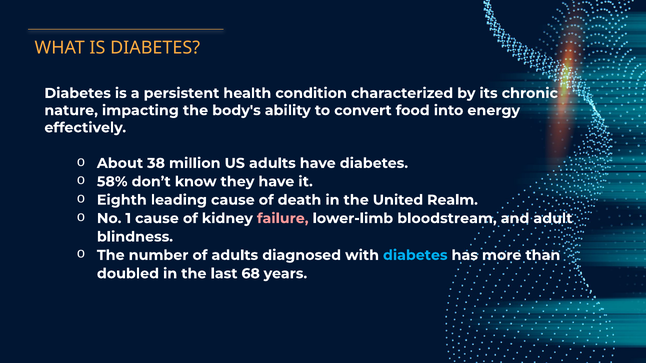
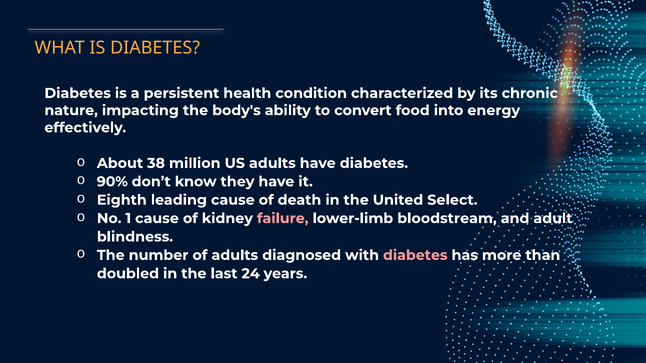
58%: 58% -> 90% (112, 182)
Realm: Realm -> Select (452, 200)
diabetes colour: light blue -> pink (415, 255)
68: 68 -> 24 (251, 274)
